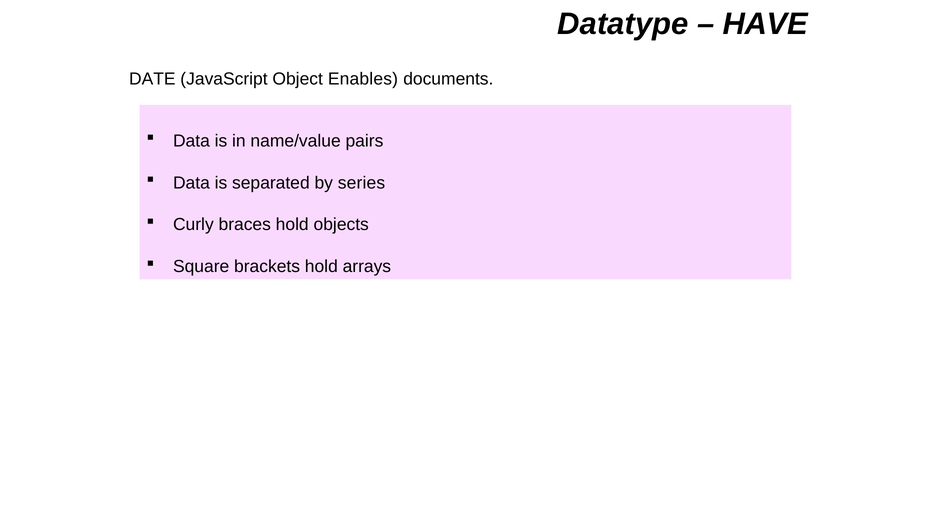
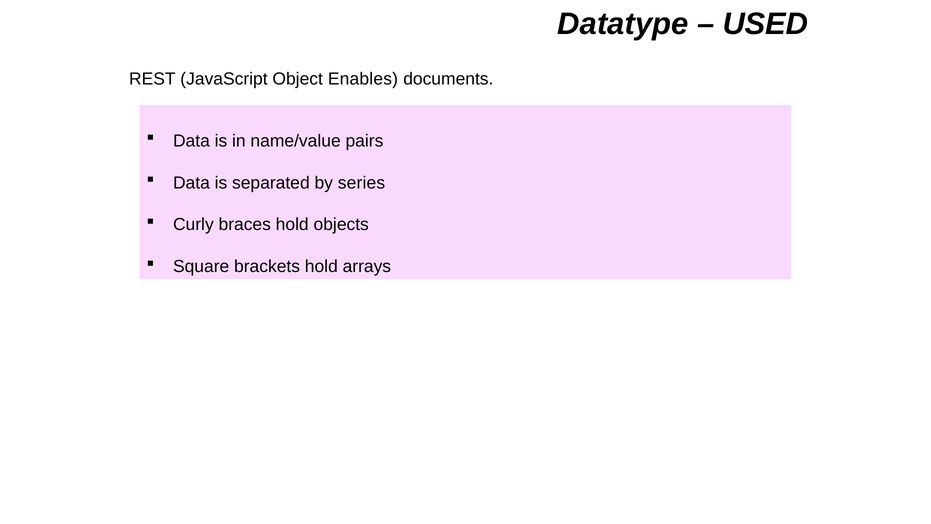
HAVE: HAVE -> USED (765, 24)
DATE: DATE -> REST (152, 79)
